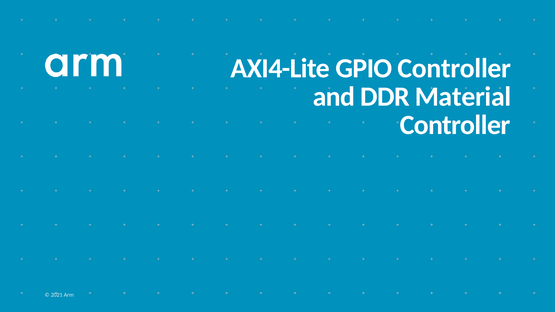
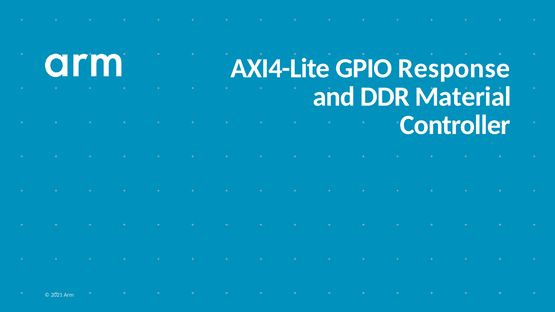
GPIO Controller: Controller -> Response (454, 68)
